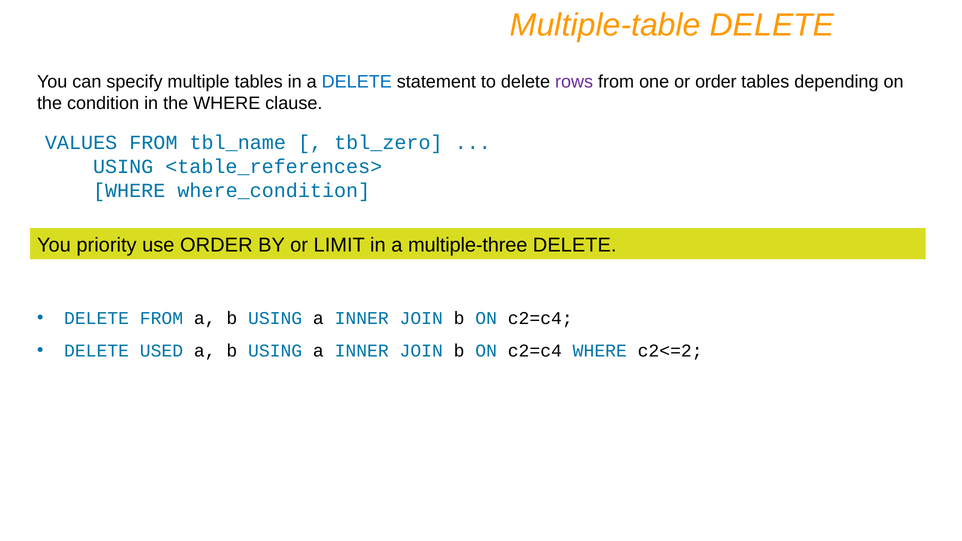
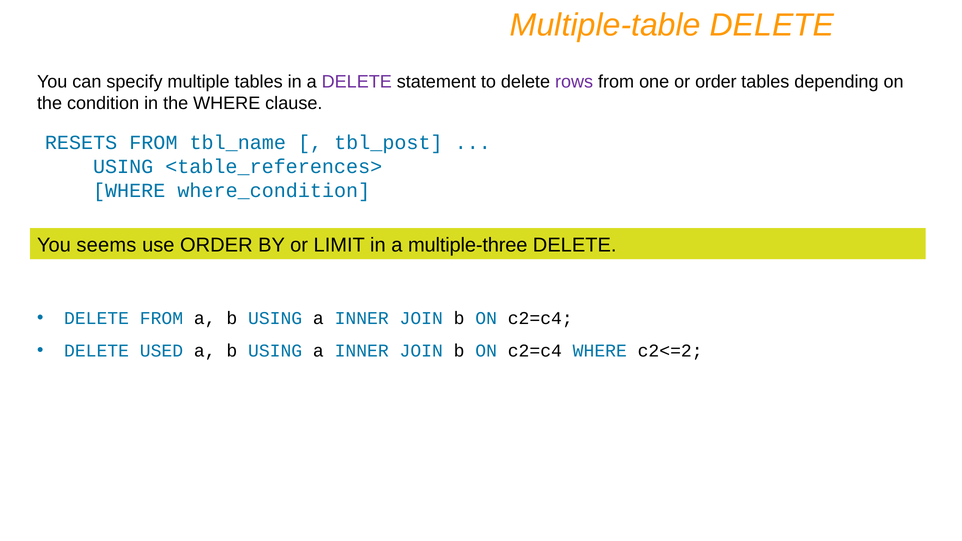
DELETE colour: blue -> purple (357, 82)
VALUES: VALUES -> RESETS (81, 143)
tbl_zero: tbl_zero -> tbl_post (388, 143)
priority: priority -> seems (106, 245)
